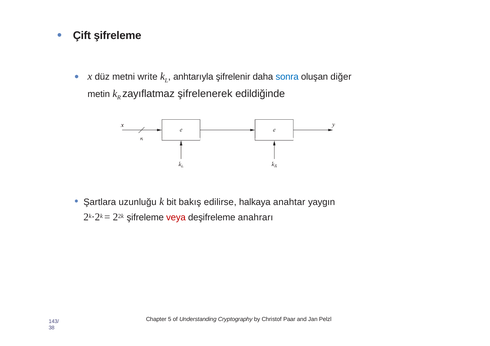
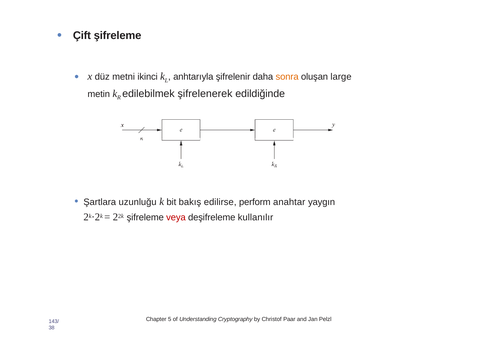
write: write -> ikinci (148, 77)
sonra colour: blue -> orange (287, 77)
diğer: diğer -> large (341, 77)
zayıflatmaz: zayıflatmaz -> edilebilmek (148, 94)
halkaya: halkaya -> perform (255, 202)
anahrarı: anahrarı -> kullanılır (256, 218)
